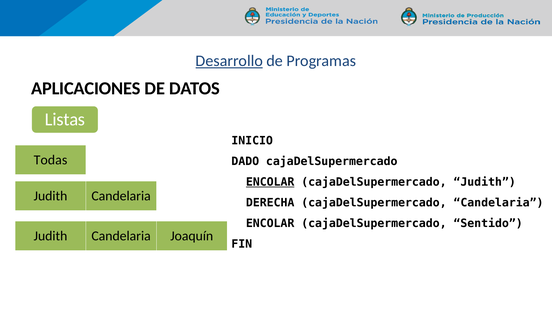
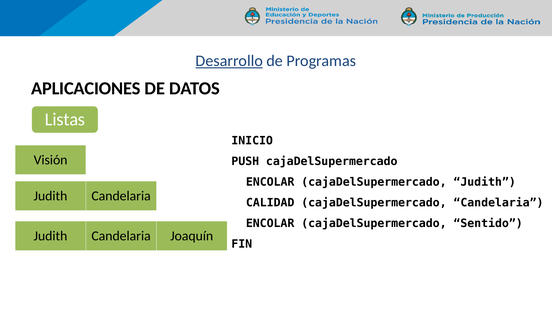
Todas: Todas -> Visión (51, 160)
DADO: DADO -> PUSH (245, 162)
ENCOLAR underline: present -> none (270, 182)
DERECHA: DERECHA -> CALIDAD (270, 203)
